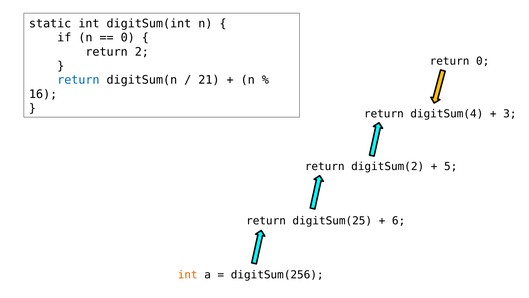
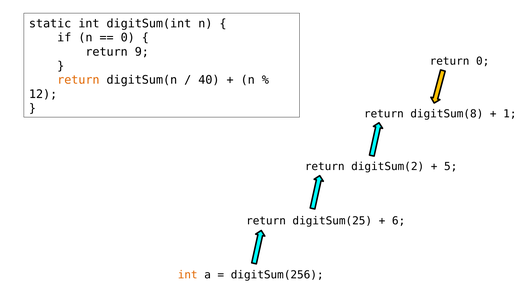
2: 2 -> 9 (142, 52)
return colour: blue -> orange (78, 80)
21: 21 -> 40 (209, 80)
16: 16 -> 12 (43, 94)
digitSum(4: digitSum(4 -> digitSum(8 (447, 114)
3: 3 -> 1 (510, 114)
